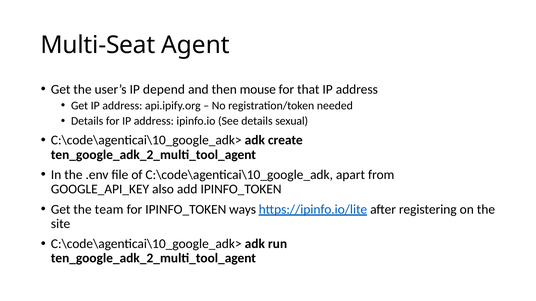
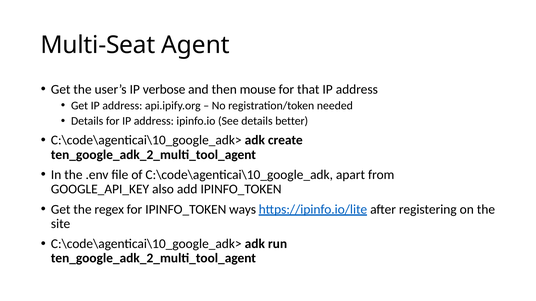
depend: depend -> verbose (164, 89)
sexual: sexual -> better (292, 121)
team: team -> regex (109, 210)
